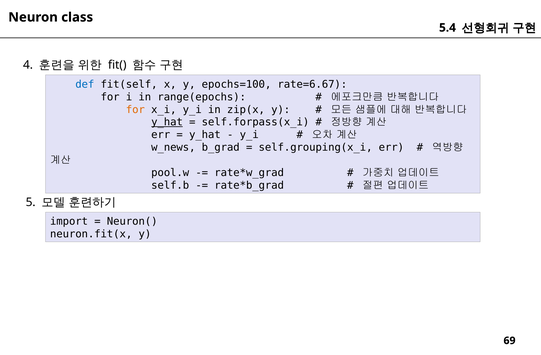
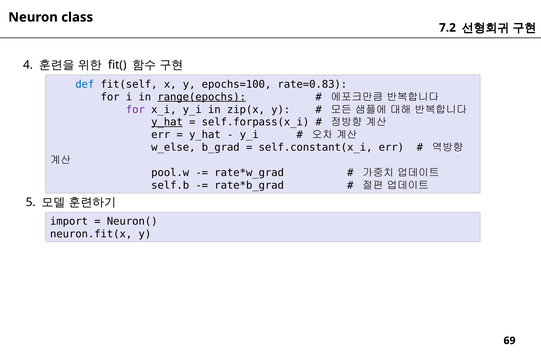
5.4: 5.4 -> 7.2 (447, 28)
rate=6.67: rate=6.67 -> rate=0.83 (312, 84)
range(epochs underline: none -> present (202, 97)
for colour: orange -> purple (135, 110)
w_news: w_news -> w_else (173, 148)
self.grouping(x_i: self.grouping(x_i -> self.constant(x_i (316, 148)
